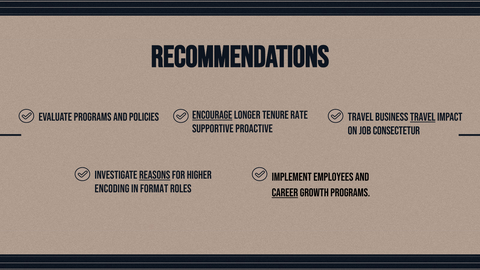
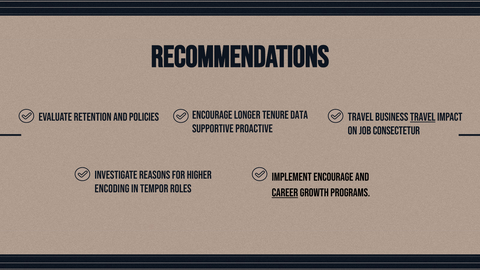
encourage underline: present -> none (212, 115)
rate: rate -> data (299, 115)
Evaluate programs: programs -> retention (93, 117)
reasons underline: present -> none (155, 175)
Implement employees: employees -> encourage (333, 177)
format: format -> tempor (154, 189)
